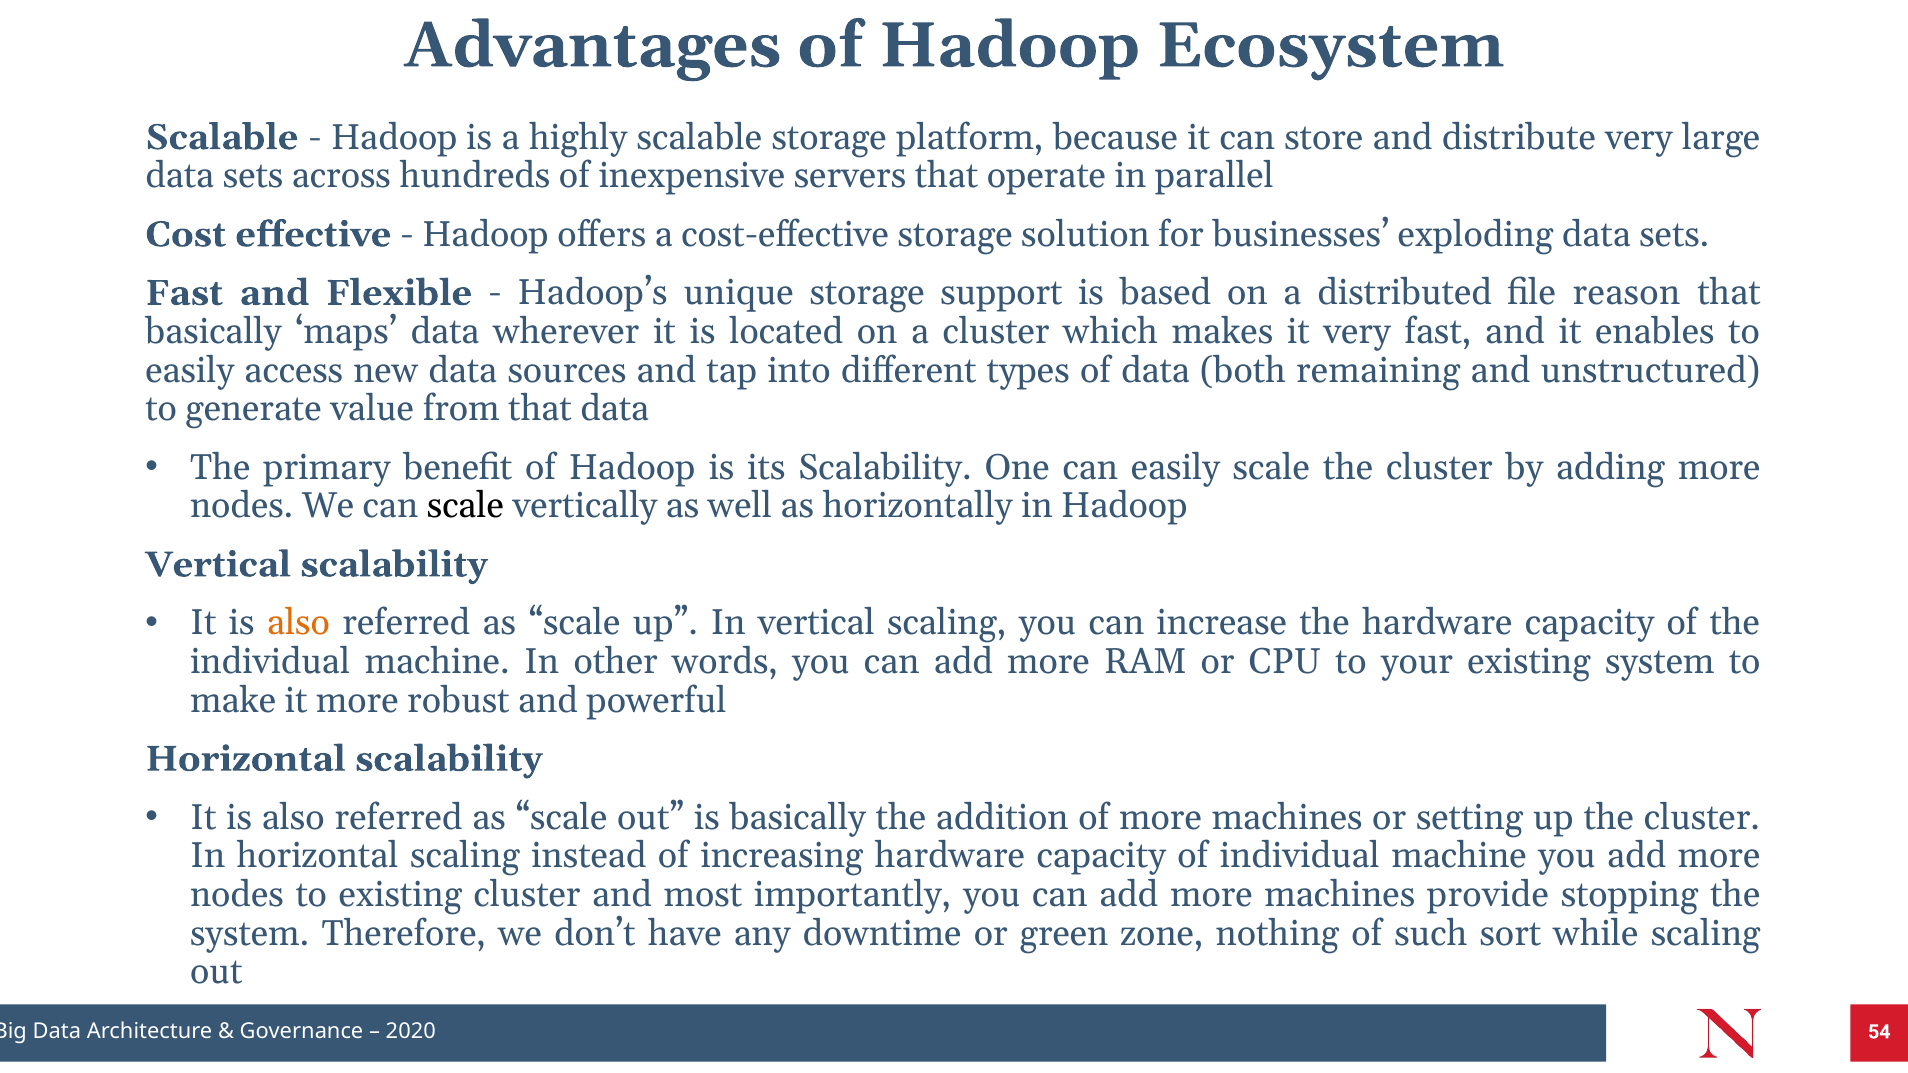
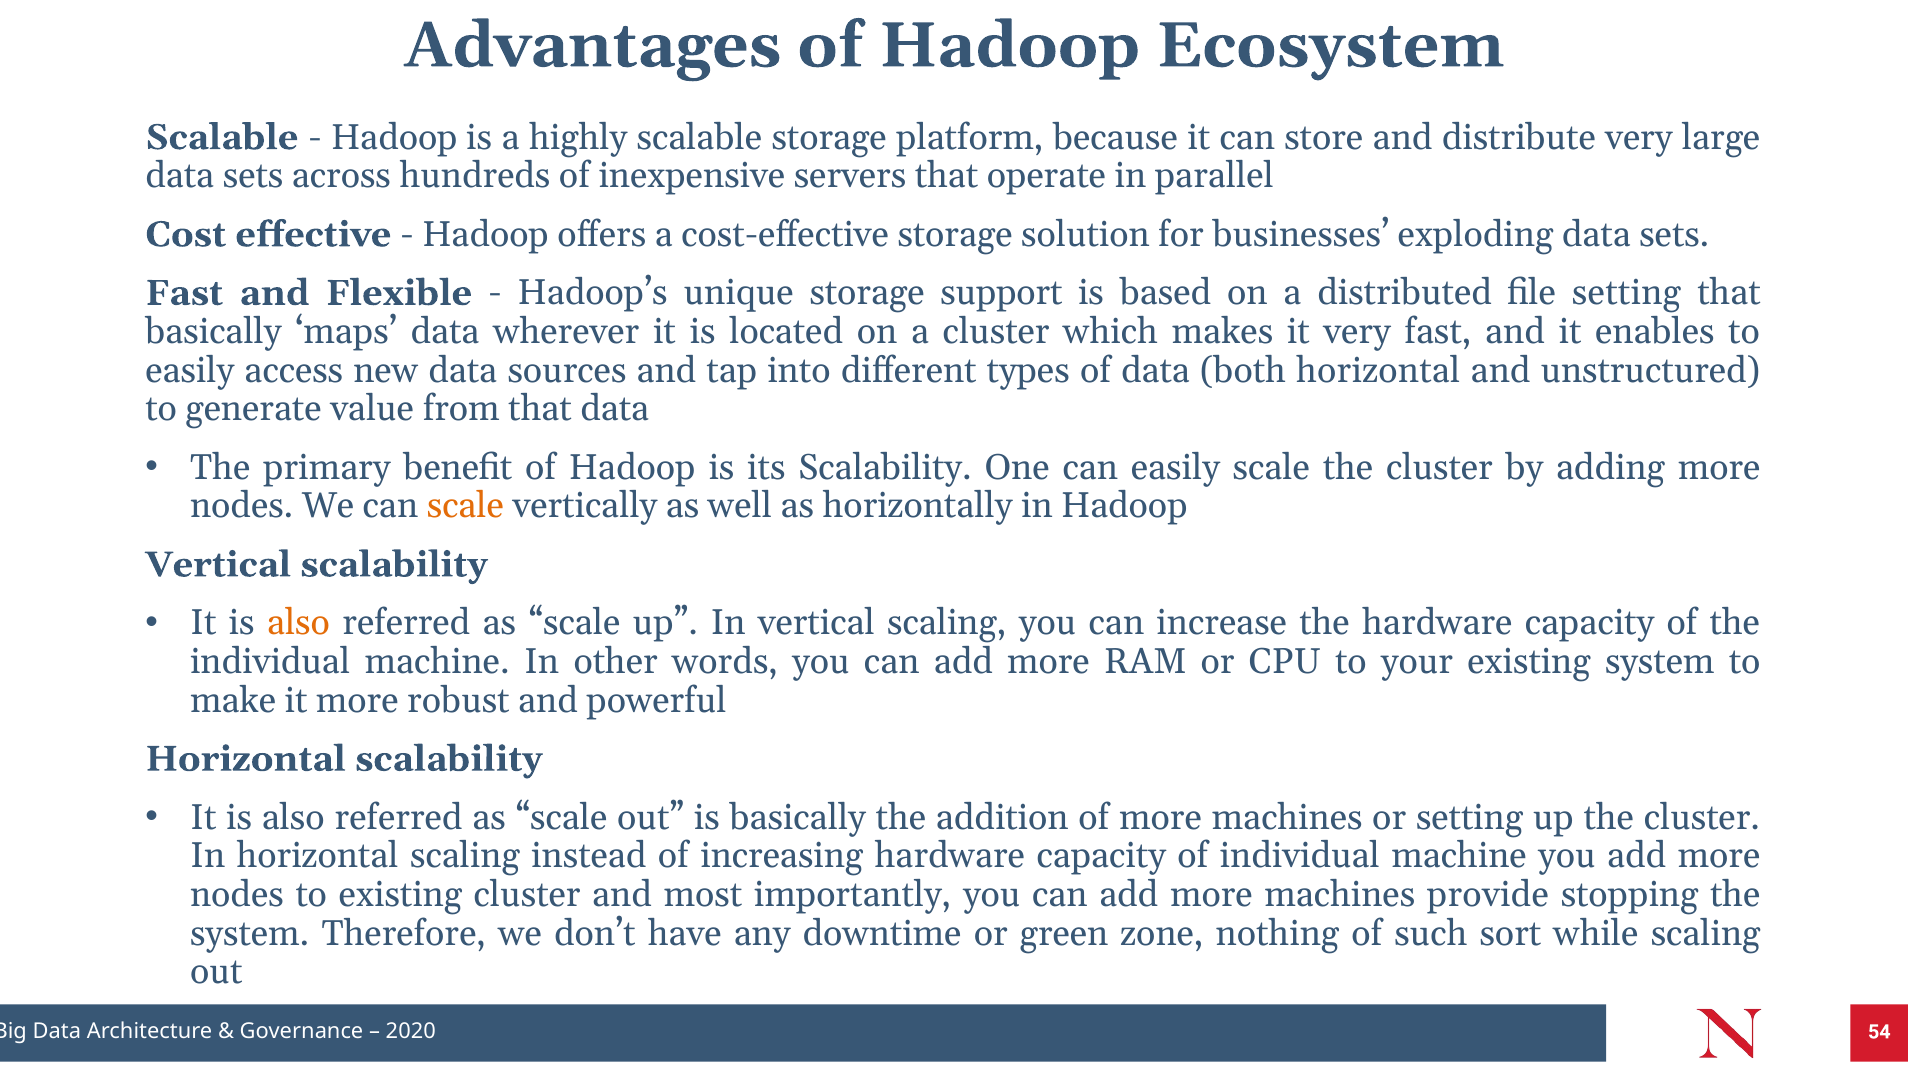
file reason: reason -> setting (1626, 293)
both remaining: remaining -> horizontal (1378, 370)
scale colour: black -> orange (465, 506)
